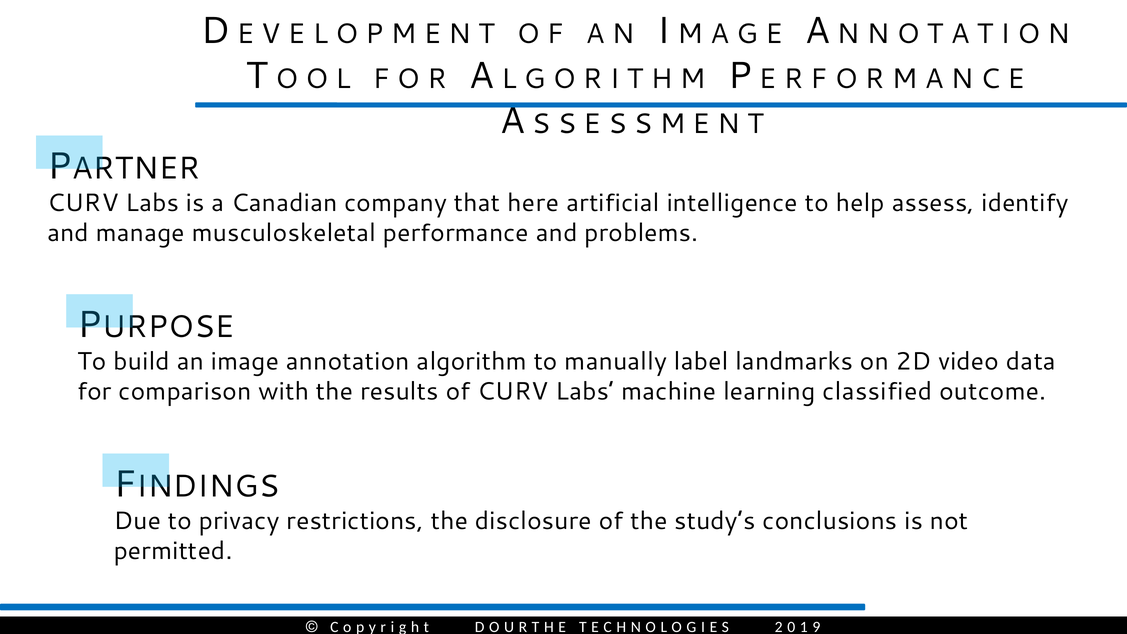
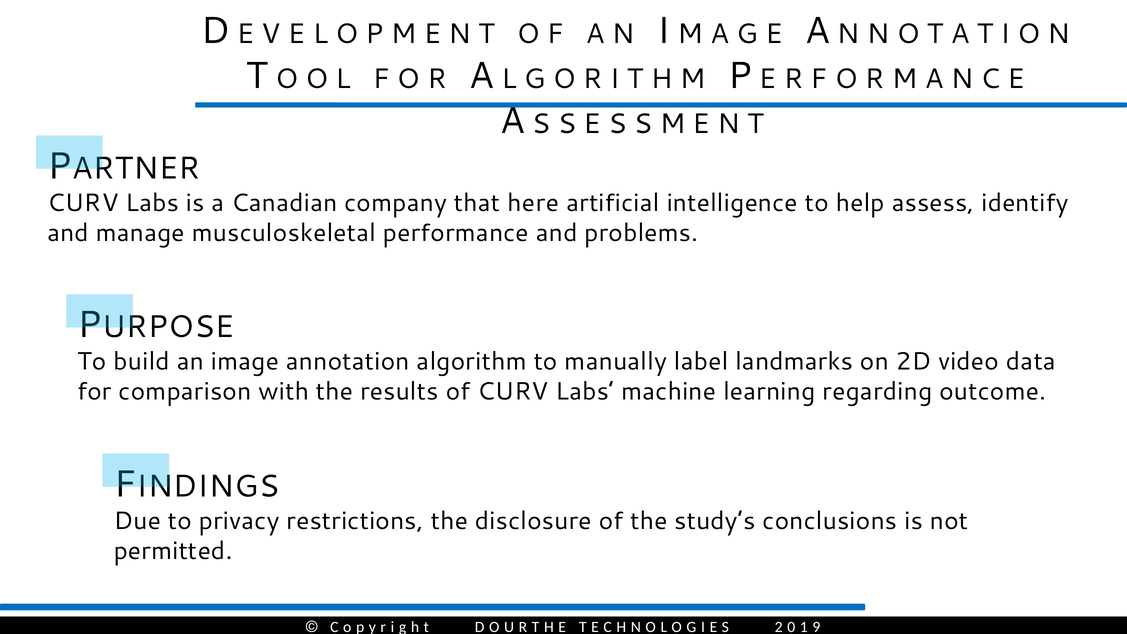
classified: classified -> regarding (877, 392)
